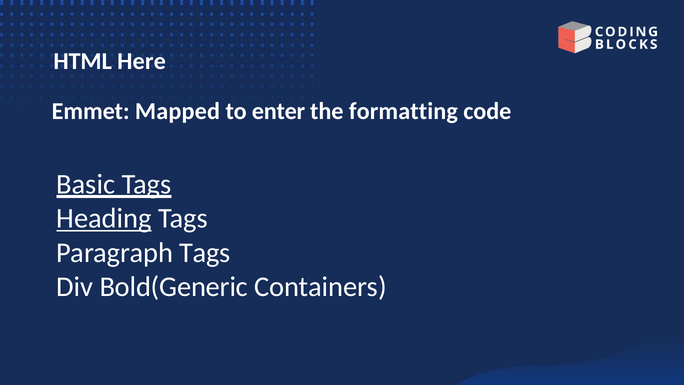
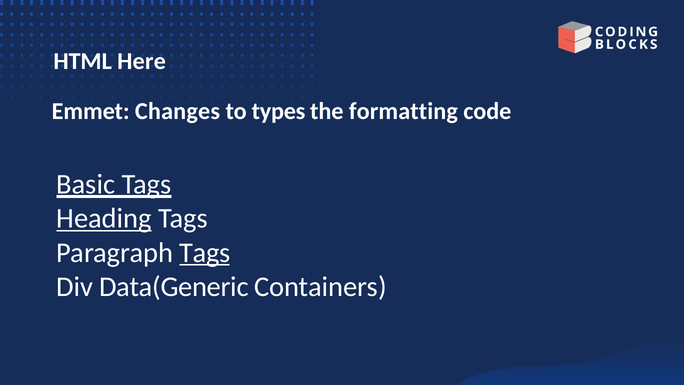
Mapped: Mapped -> Changes (178, 111)
enter: enter -> types (279, 111)
Tags underline: none -> present (205, 252)
Bold(Generic: Bold(Generic -> Data(Generic (174, 287)
